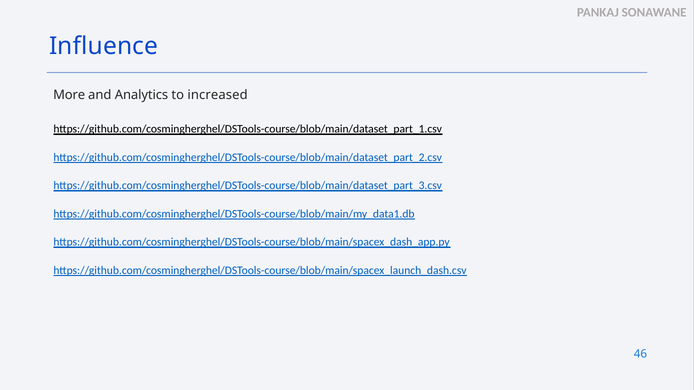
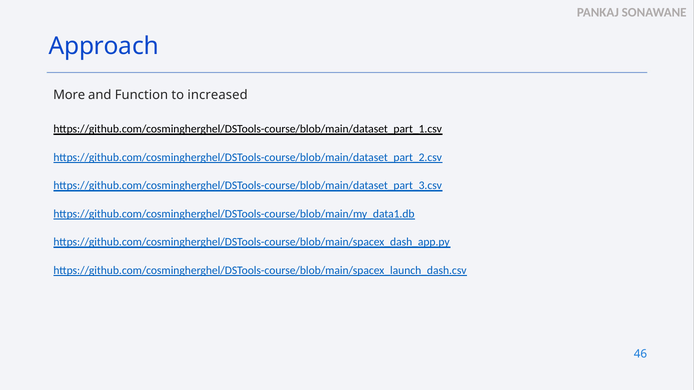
Influence: Influence -> Approach (104, 46)
Analytics: Analytics -> Function (141, 95)
